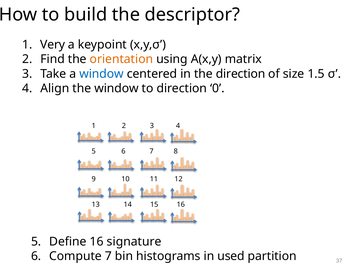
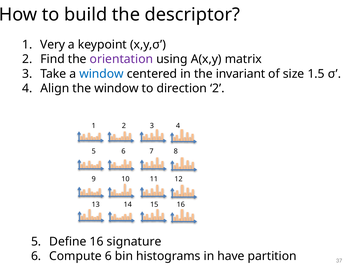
orientation colour: orange -> purple (121, 59)
the direction: direction -> invariant (241, 74)
direction 0: 0 -> 2 (217, 88)
Compute 7: 7 -> 6 (108, 256)
used: used -> have (231, 256)
